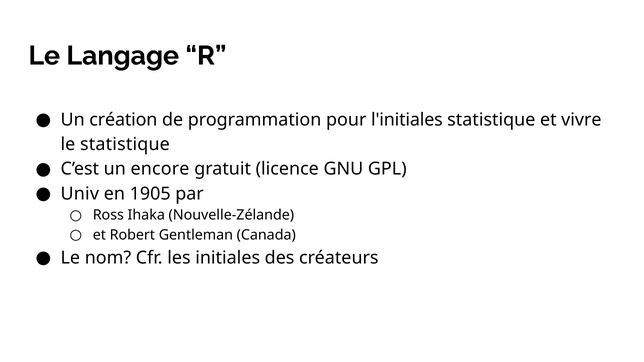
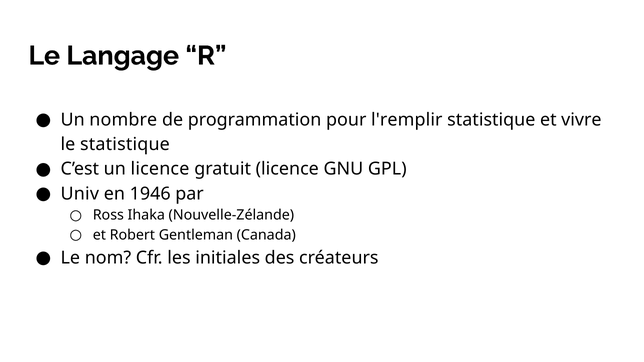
création: création -> nombre (123, 120)
l'initiales: l'initiales -> l'remplir (407, 120)
un encore: encore -> licence (160, 169)
1905: 1905 -> 1946 (150, 194)
